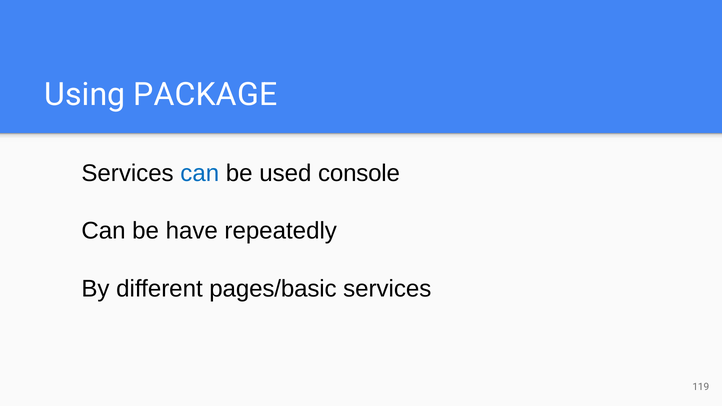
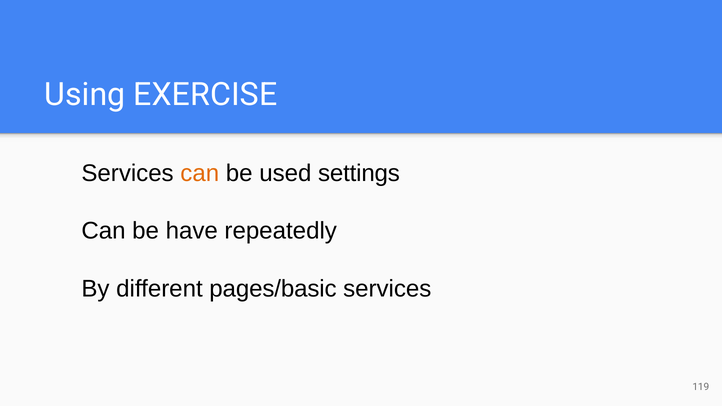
PACKAGE: PACKAGE -> EXERCISE (205, 95)
can colour: blue -> orange (200, 173)
console: console -> settings (359, 173)
